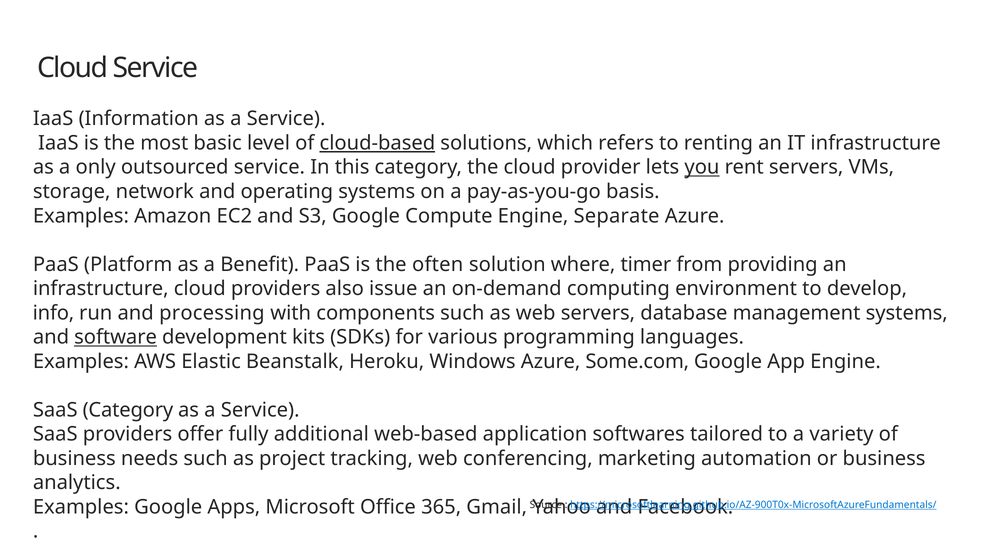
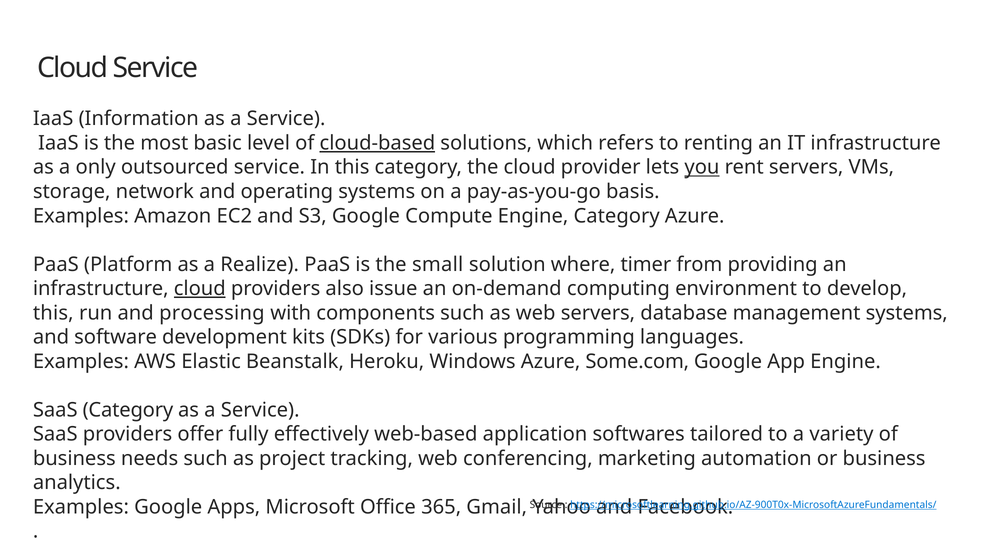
Engine Separate: Separate -> Category (617, 216)
Benefit: Benefit -> Realize (260, 265)
often: often -> small (438, 265)
cloud underline: none -> present (200, 289)
info: info -> this (53, 313)
software underline: present -> none (116, 337)
additional: additional -> effectively (321, 435)
